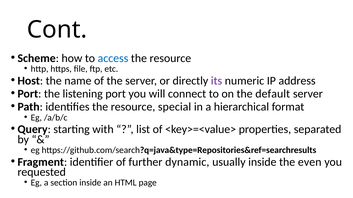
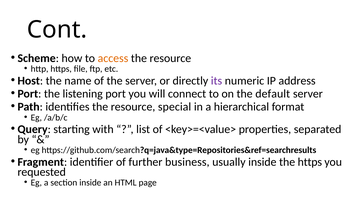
access colour: blue -> orange (113, 58)
dynamic: dynamic -> business (187, 162)
the even: even -> https (310, 162)
